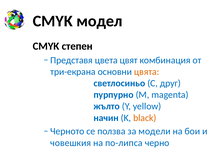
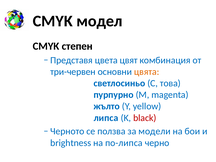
три-екрана: три-екрана -> три-червен (73, 72)
друг: друг -> това (170, 83)
начин: начин -> липса (106, 118)
black colour: orange -> red (145, 118)
човешкия: човешкия -> brightness (71, 143)
